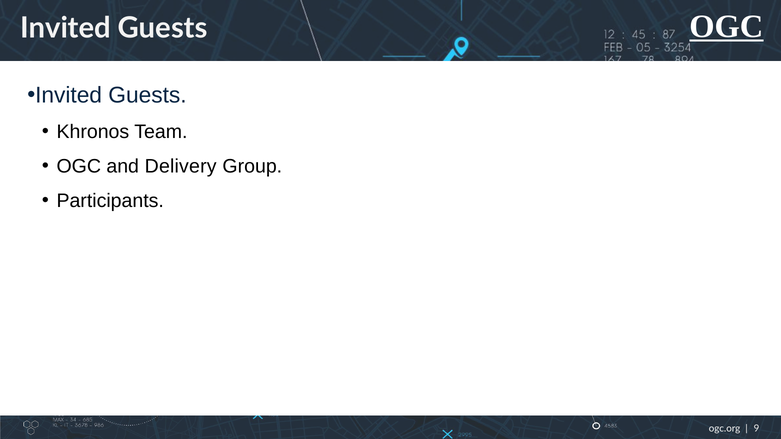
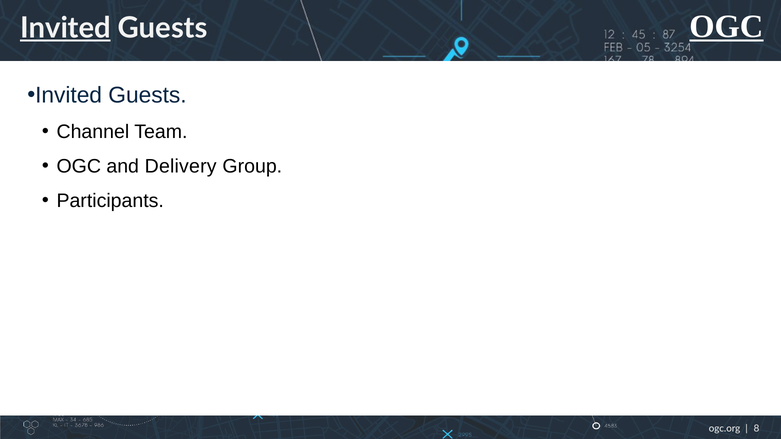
Invited underline: none -> present (65, 28)
Khronos: Khronos -> Channel (93, 132)
9: 9 -> 8 (757, 429)
